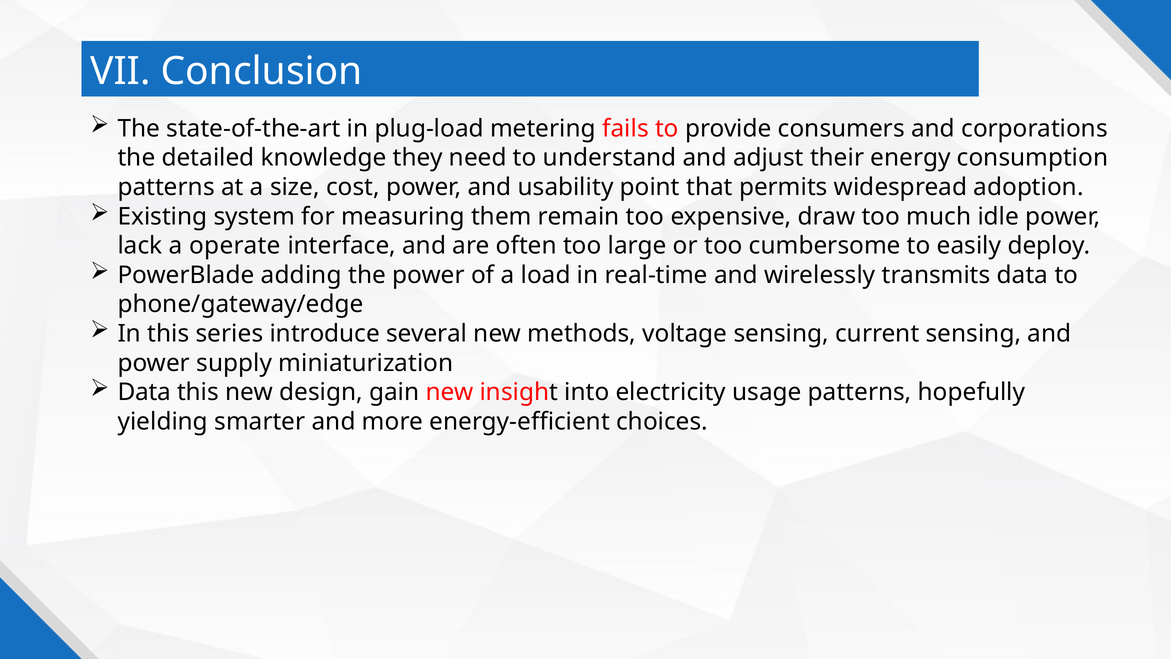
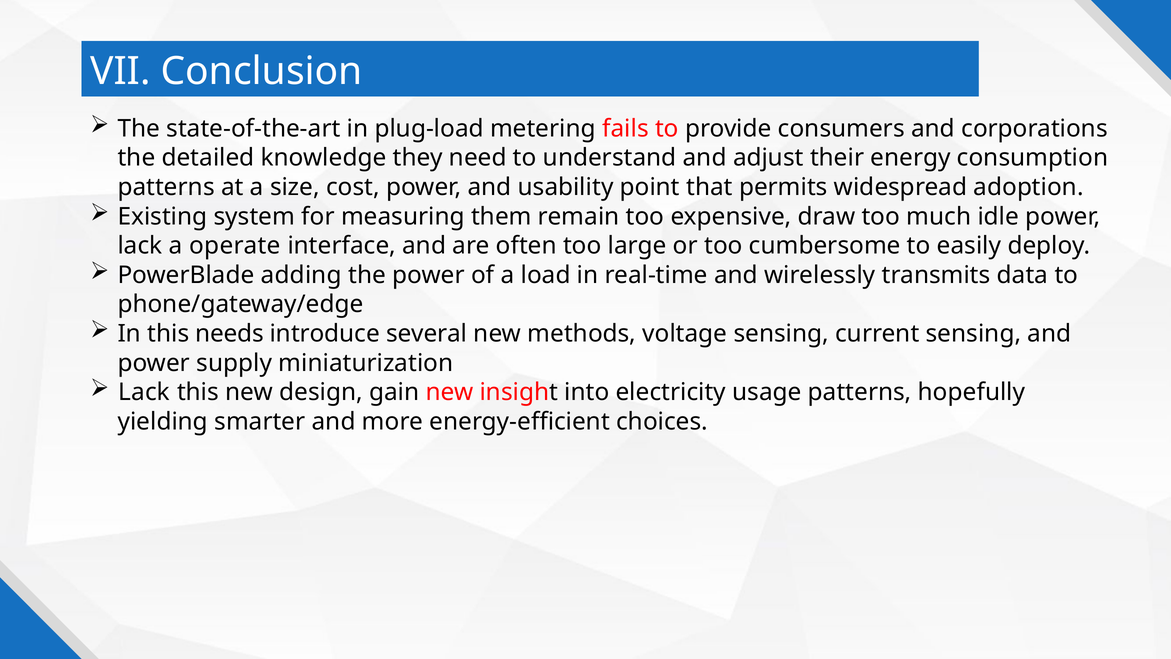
series: series -> needs (230, 334)
Data: Data -> Lack (144, 392)
